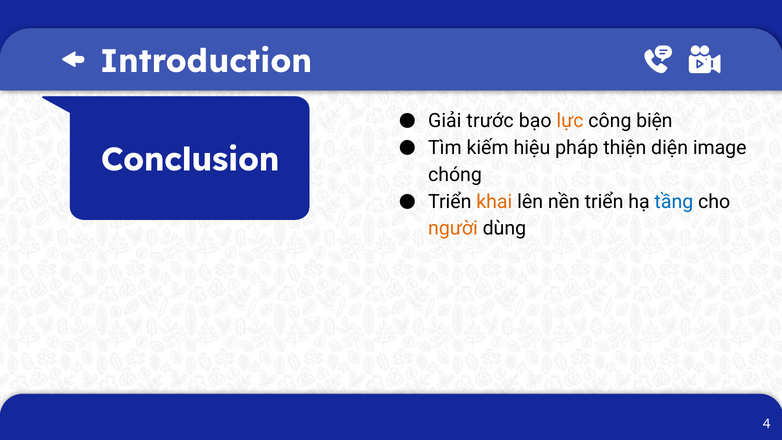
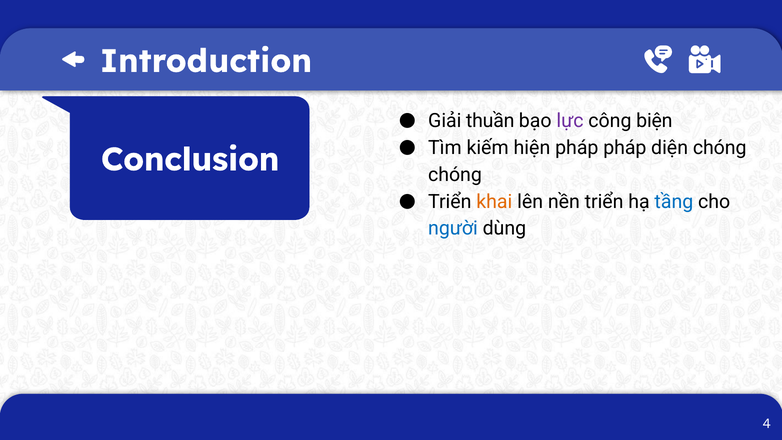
trước: trước -> thuần (490, 121)
lực colour: orange -> purple (570, 121)
hiệu: hiệu -> hiện (532, 148)
pháp thiện: thiện -> pháp (625, 148)
diện image: image -> chóng (720, 148)
người colour: orange -> blue (453, 228)
